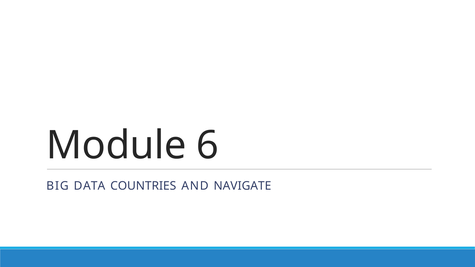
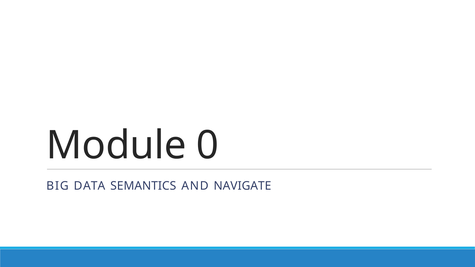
6: 6 -> 0 (207, 146)
COUNTRIES: COUNTRIES -> SEMANTICS (143, 186)
